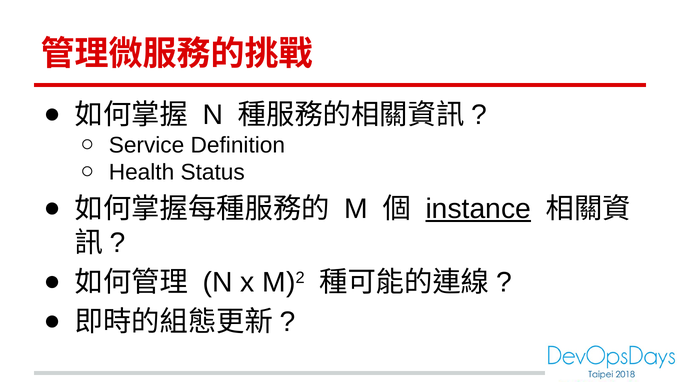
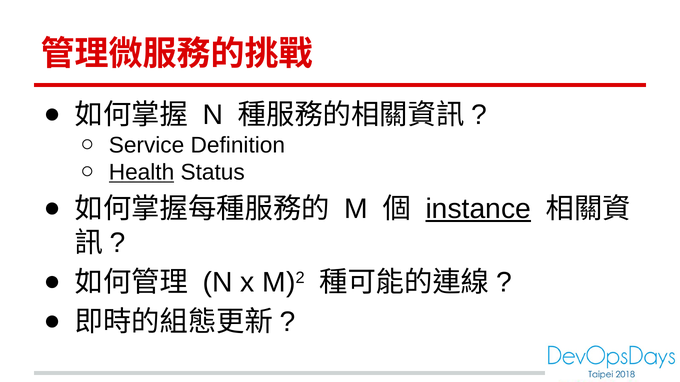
Health underline: none -> present (142, 172)
